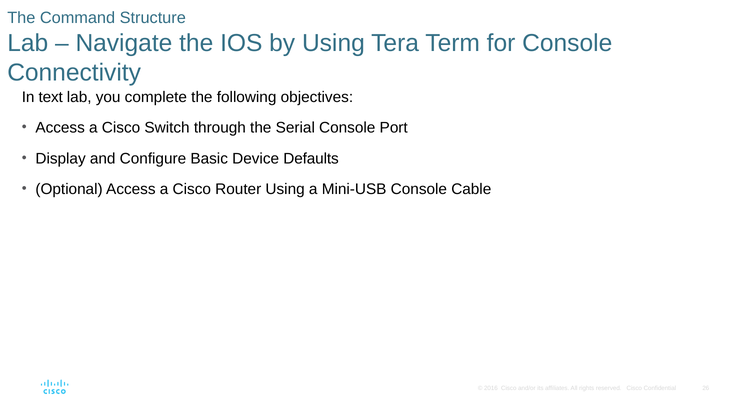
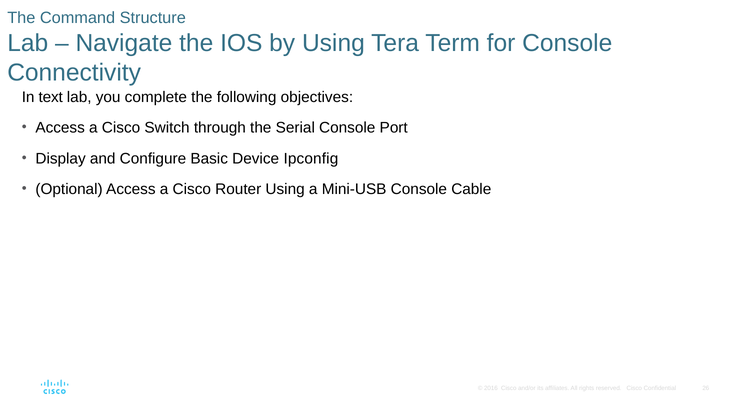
Defaults: Defaults -> Ipconfig (311, 159)
